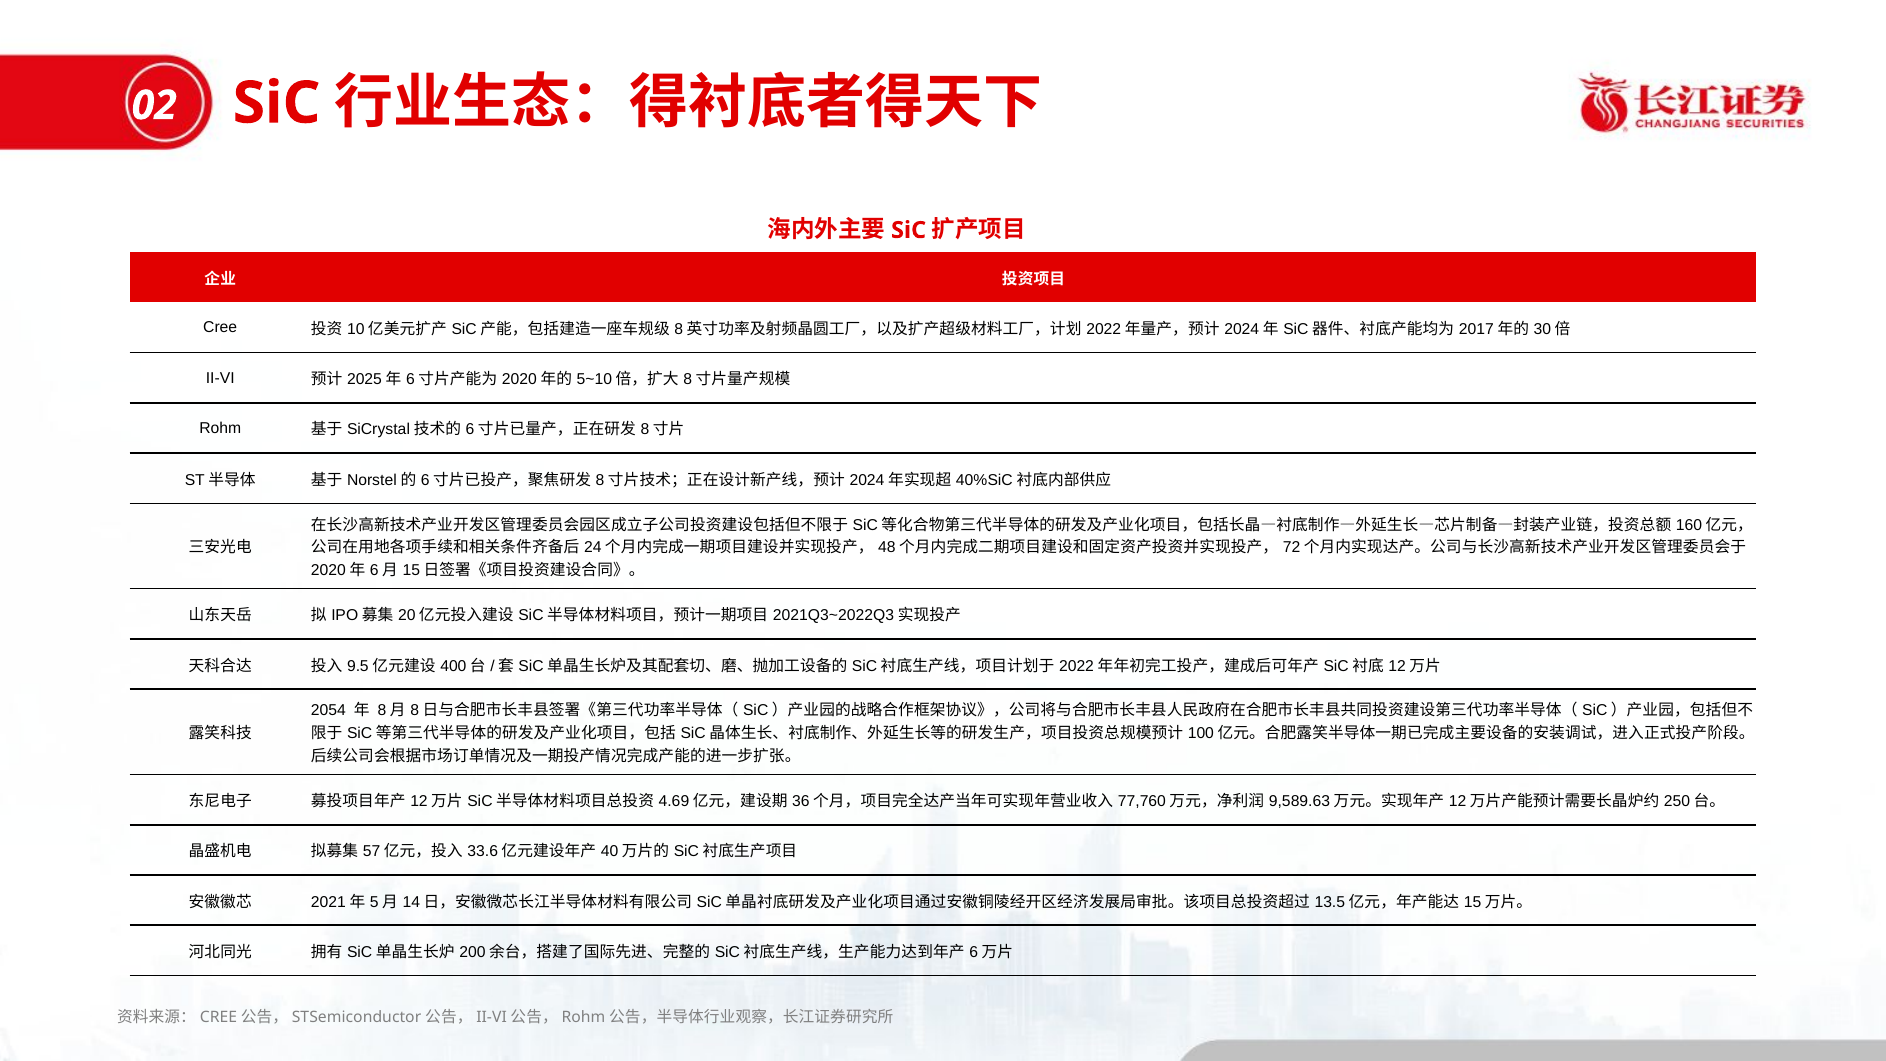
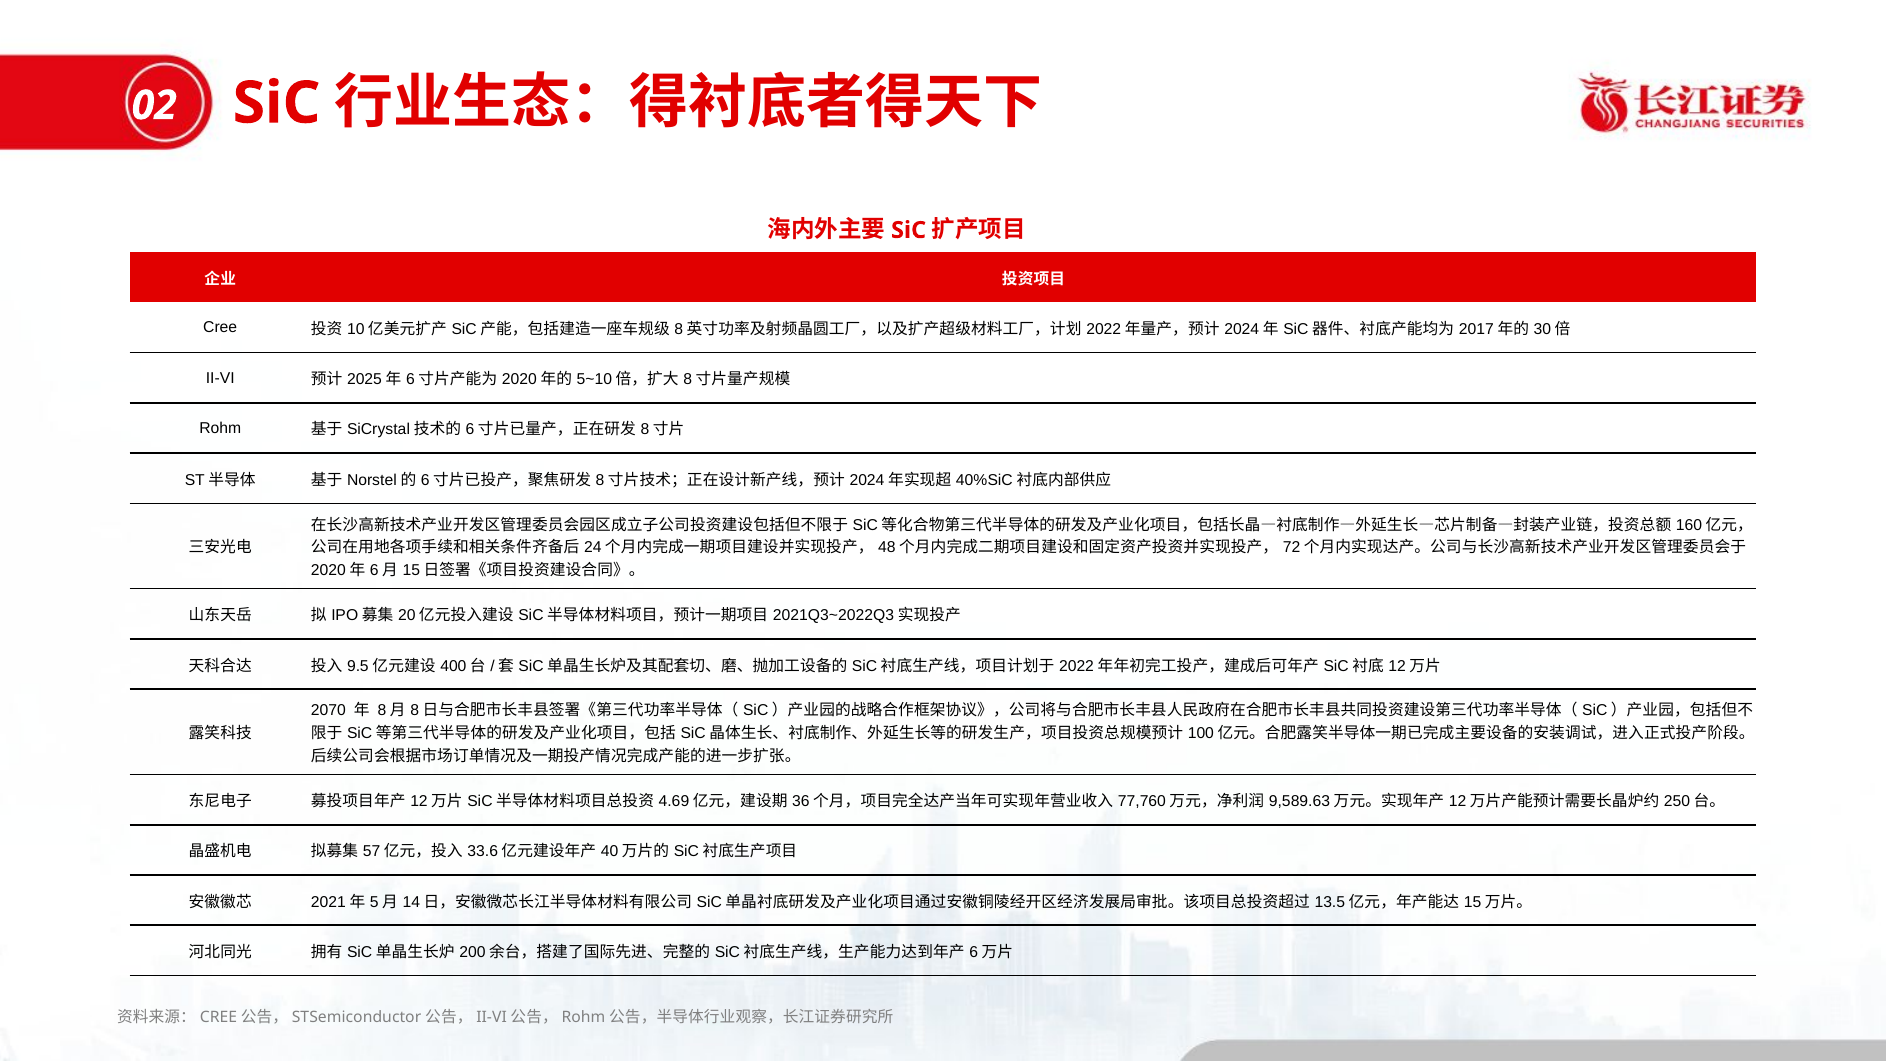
2054: 2054 -> 2070 (328, 711)
